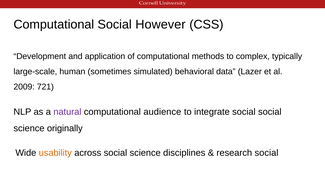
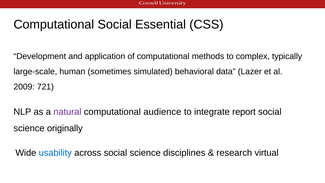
However: However -> Essential (161, 24)
integrate social: social -> report (244, 112)
usability colour: orange -> blue (55, 153)
research social: social -> virtual (267, 153)
